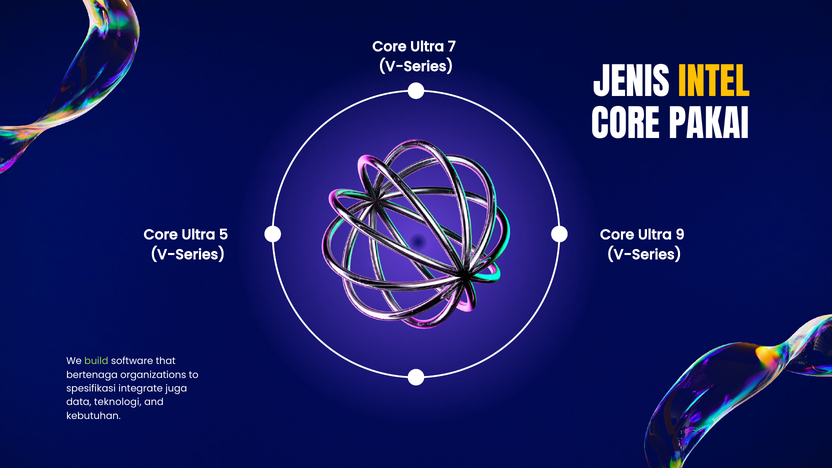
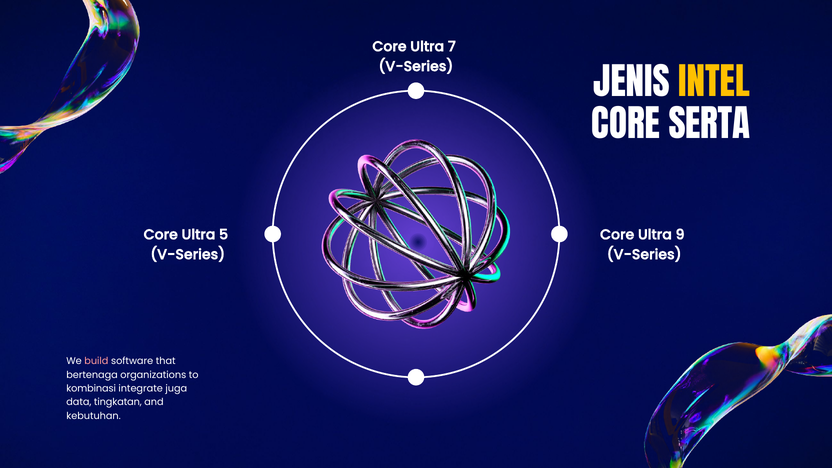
PAKAI: PAKAI -> SERTA (709, 126)
build colour: light green -> pink (96, 361)
spesifikasi: spesifikasi -> kombinasi (91, 389)
teknologi: teknologi -> tingkatan (118, 402)
